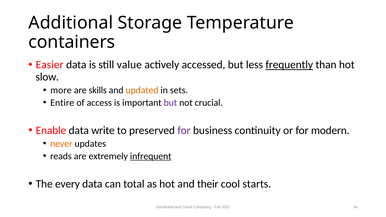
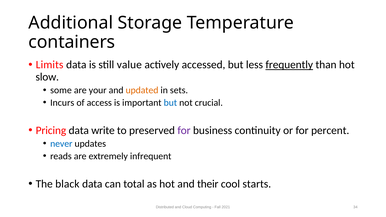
Easier: Easier -> Limits (50, 65)
more: more -> some (61, 90)
skills: skills -> your (98, 90)
Entire: Entire -> Incurs (62, 103)
but colour: purple -> blue (170, 103)
Enable: Enable -> Pricing (51, 130)
modern: modern -> percent (330, 130)
never colour: orange -> blue (61, 144)
infrequent underline: present -> none (151, 156)
every: every -> black (67, 184)
